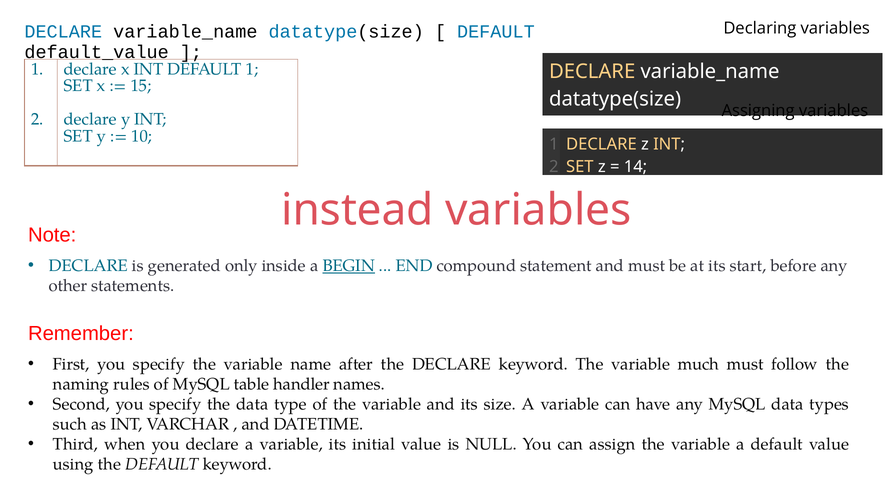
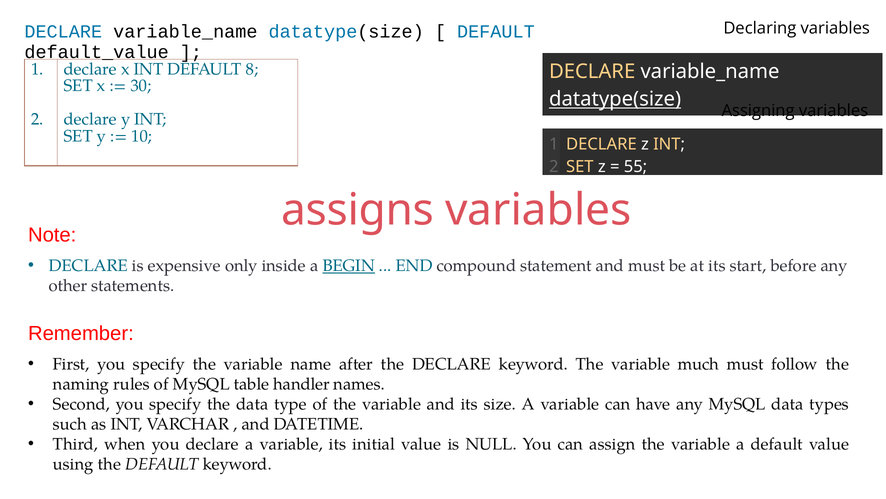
DEFAULT 1: 1 -> 8 (252, 69)
15: 15 -> 30 (141, 86)
datatype(size underline: none -> present (615, 99)
14: 14 -> 55 (635, 167)
instead: instead -> assigns (358, 210)
generated: generated -> expensive (184, 265)
